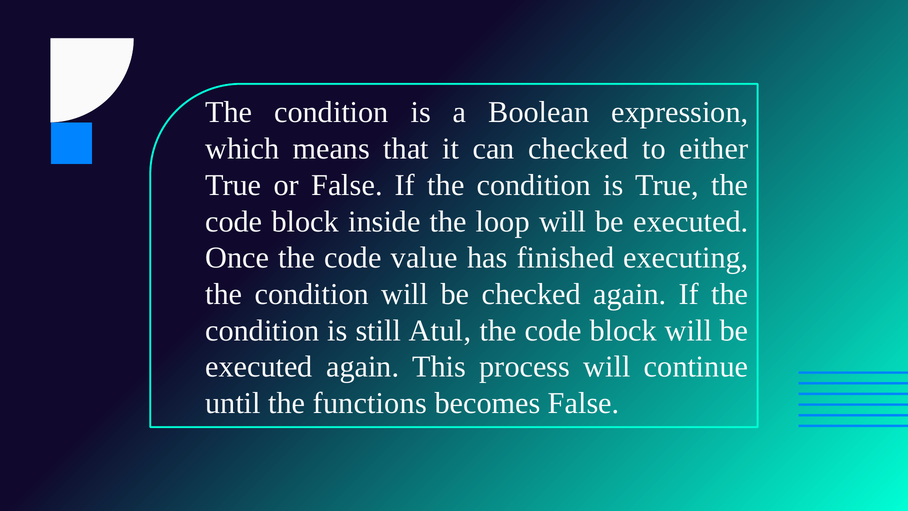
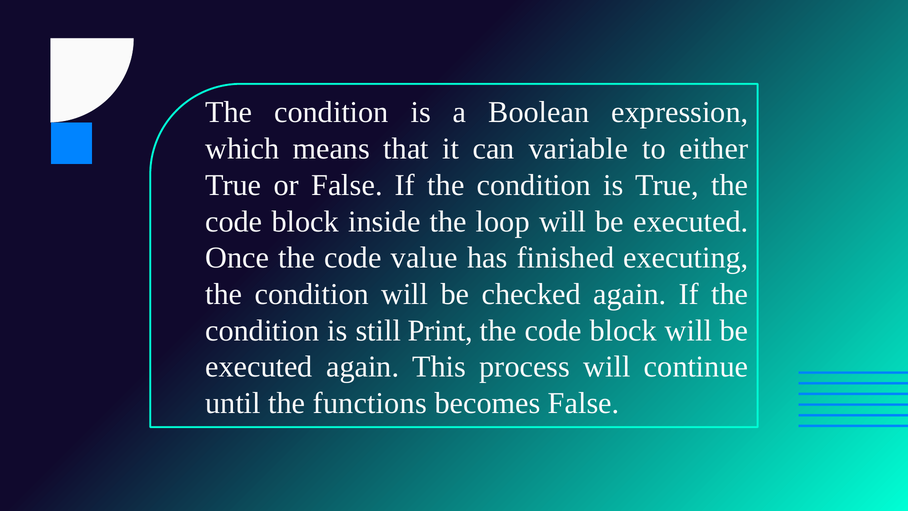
can checked: checked -> variable (578, 149)
Atul: Atul -> Print (440, 330)
